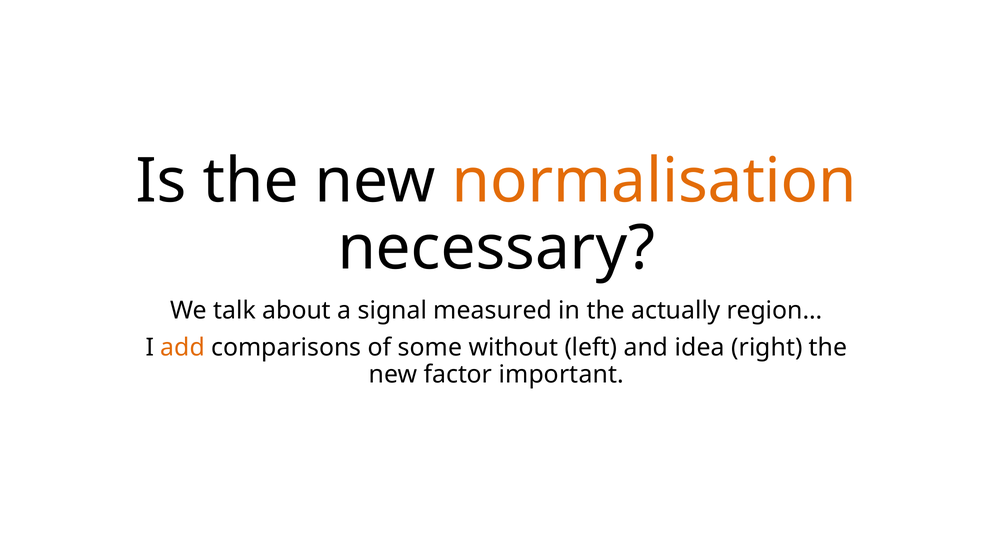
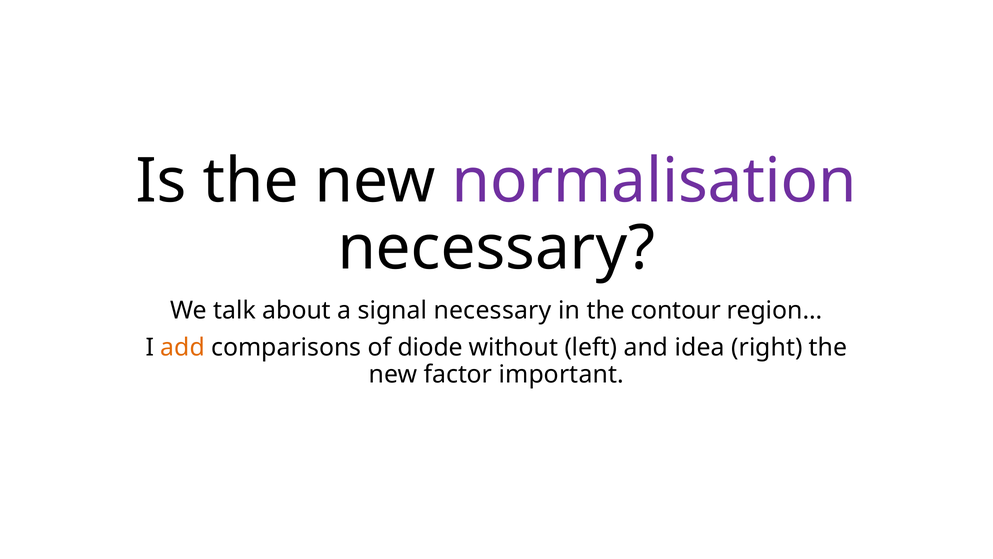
normalisation colour: orange -> purple (654, 181)
signal measured: measured -> necessary (493, 310)
actually: actually -> contour (676, 310)
some: some -> diode (430, 348)
